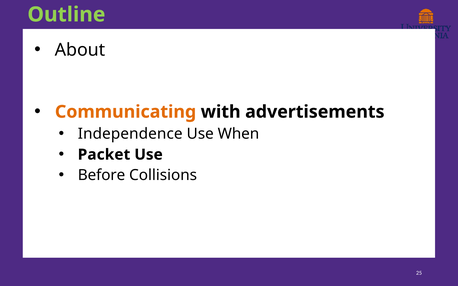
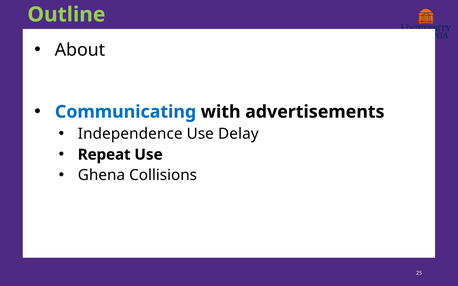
Communicating colour: orange -> blue (126, 112)
When: When -> Delay (238, 134)
Packet: Packet -> Repeat (104, 155)
Before: Before -> Ghena (101, 175)
